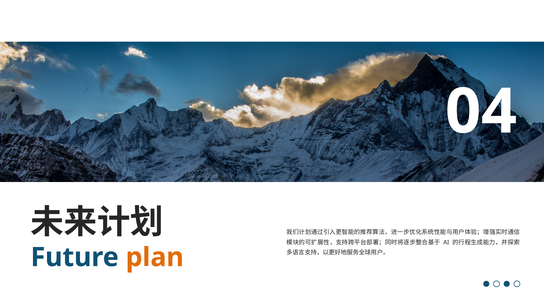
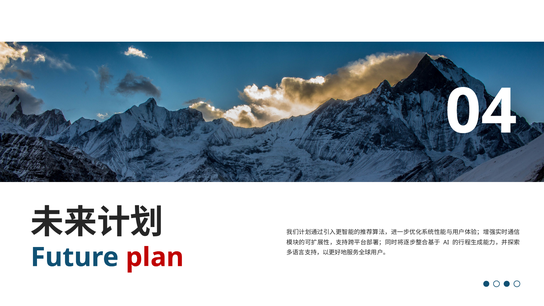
plan colour: orange -> red (155, 257)
